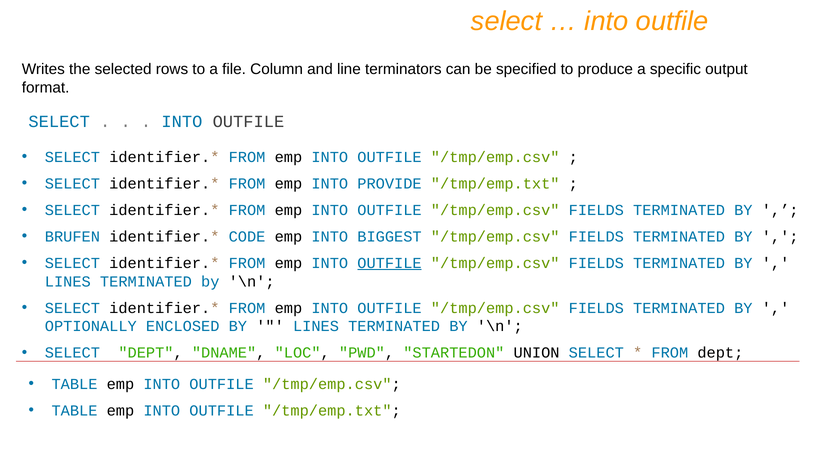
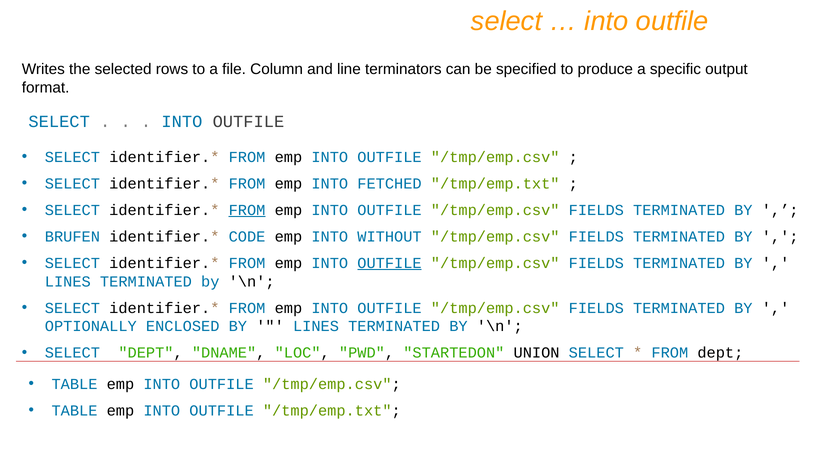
PROVIDE: PROVIDE -> FETCHED (390, 184)
FROM underline: none -> present (247, 210)
BIGGEST: BIGGEST -> WITHOUT (390, 237)
